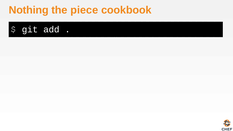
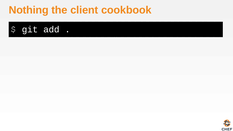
piece: piece -> client (84, 10)
